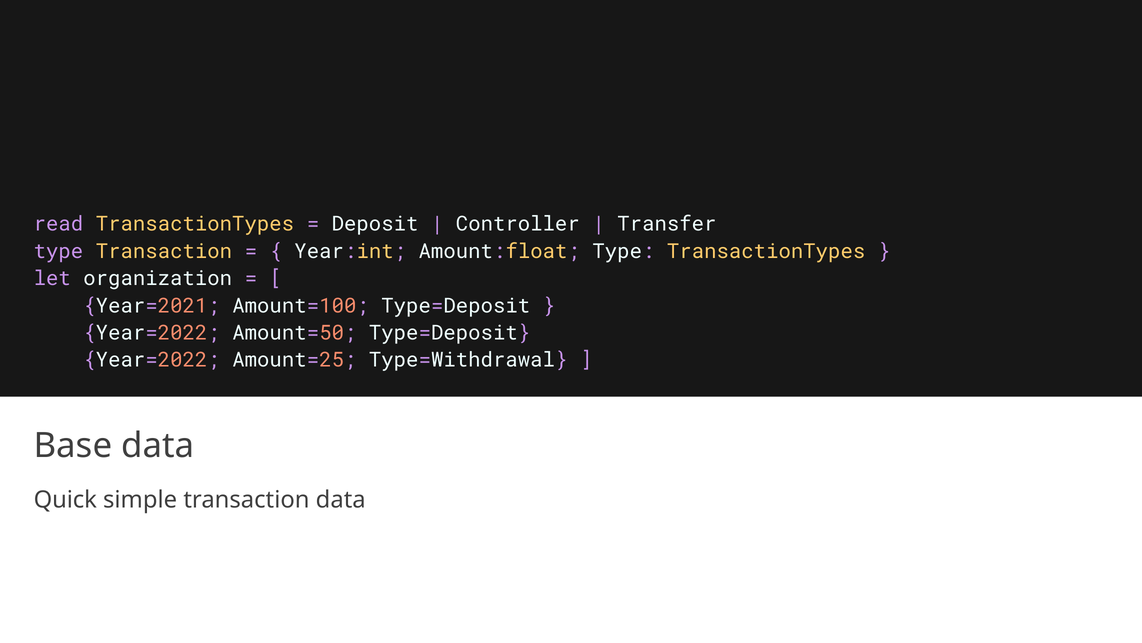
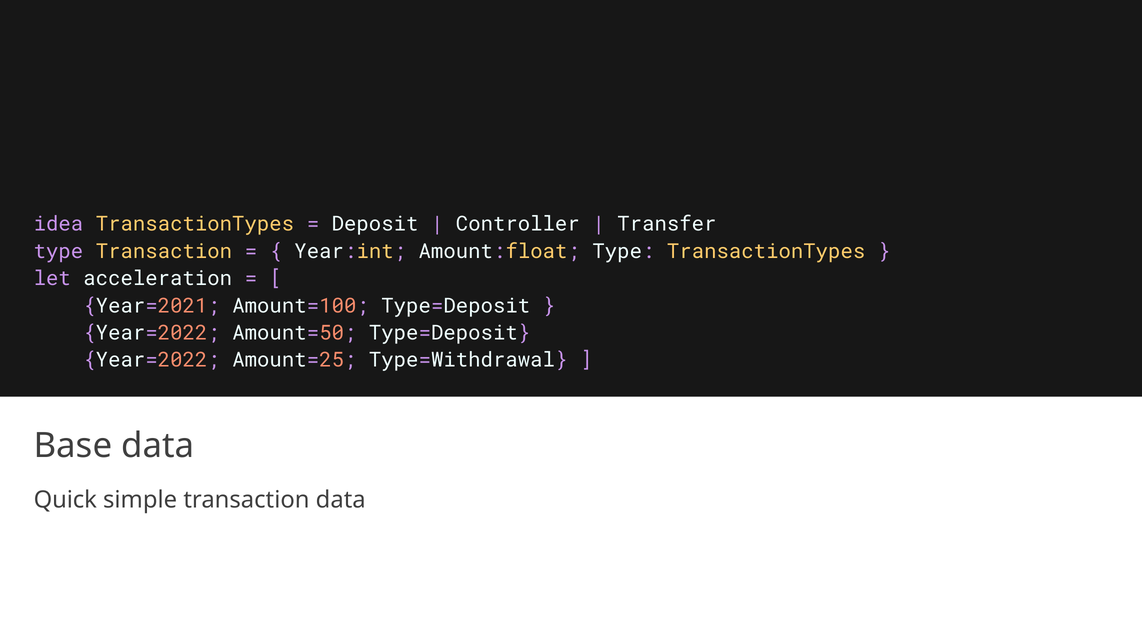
read: read -> idea (58, 224)
organization: organization -> acceleration (158, 278)
